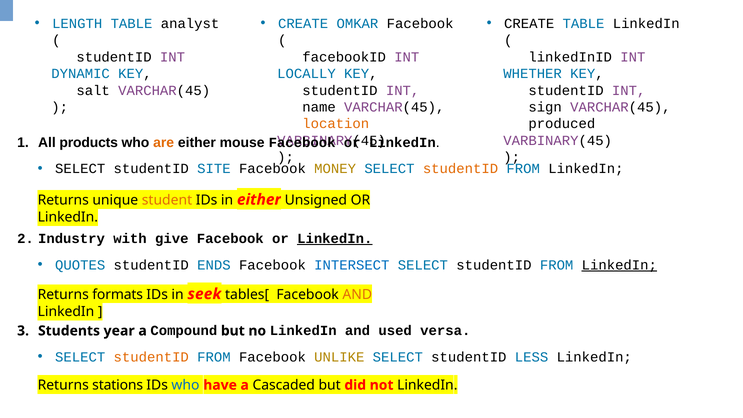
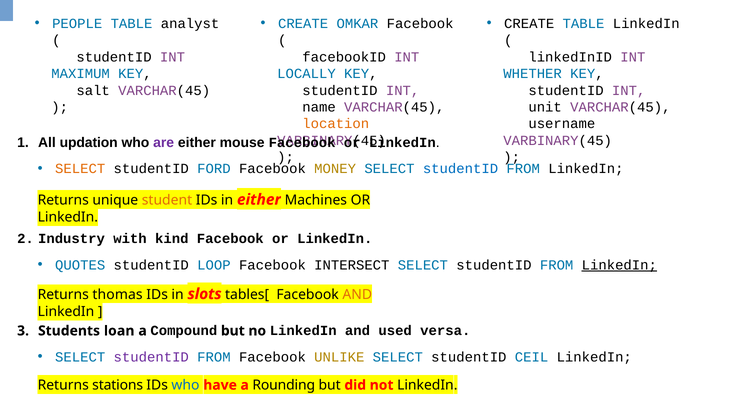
LENGTH: LENGTH -> PEOPLE (77, 24)
DYNAMIC: DYNAMIC -> MAXIMUM (81, 74)
sign: sign -> unit (545, 107)
produced: produced -> username (562, 124)
products: products -> updation (89, 143)
are colour: orange -> purple (164, 143)
SELECT colour: black -> orange (80, 169)
SITE: SITE -> FORD (214, 169)
studentID colour: orange -> blue (461, 169)
Unsigned: Unsigned -> Machines (316, 200)
give: give -> kind (172, 239)
LinkedIn underline: present -> none (335, 239)
ENDS: ENDS -> LOOP (214, 265)
INTERSECT colour: blue -> black (352, 265)
formats: formats -> thomas (118, 294)
seek: seek -> slots (205, 294)
year: year -> loan (119, 331)
studentID colour: orange -> purple (151, 357)
LESS: LESS -> CEIL (532, 357)
Cascaded: Cascaded -> Rounding (284, 385)
